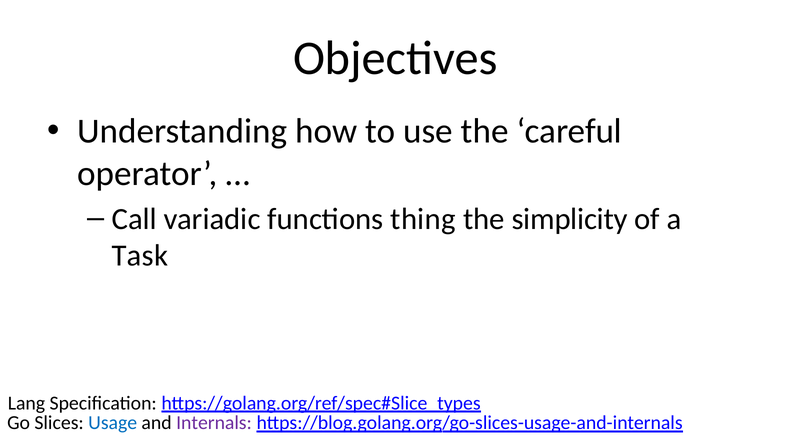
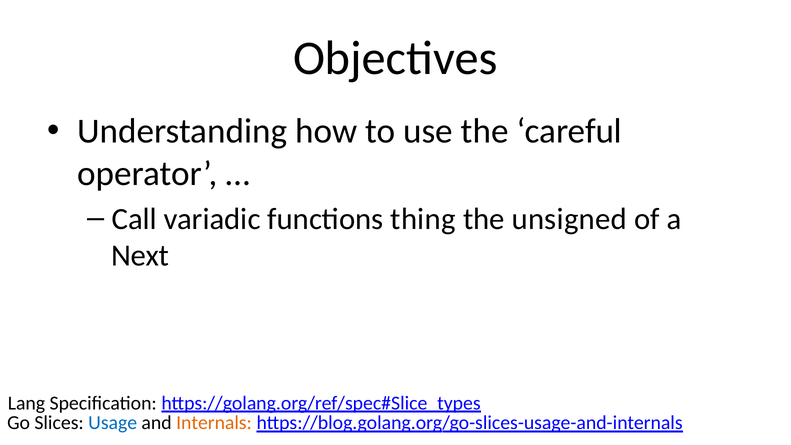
simplicity: simplicity -> unsigned (569, 219)
Task: Task -> Next (140, 256)
Internals colour: purple -> orange (214, 423)
